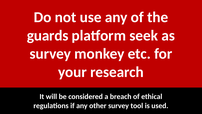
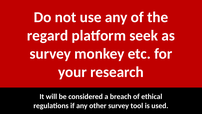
guards: guards -> regard (48, 35)
